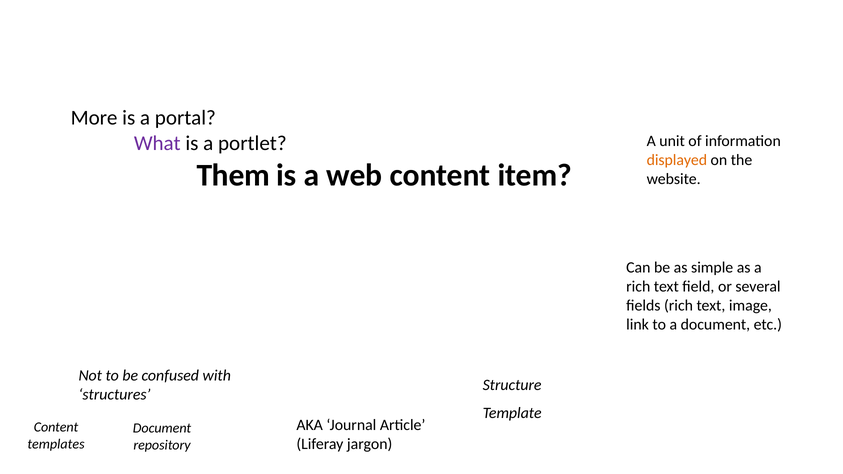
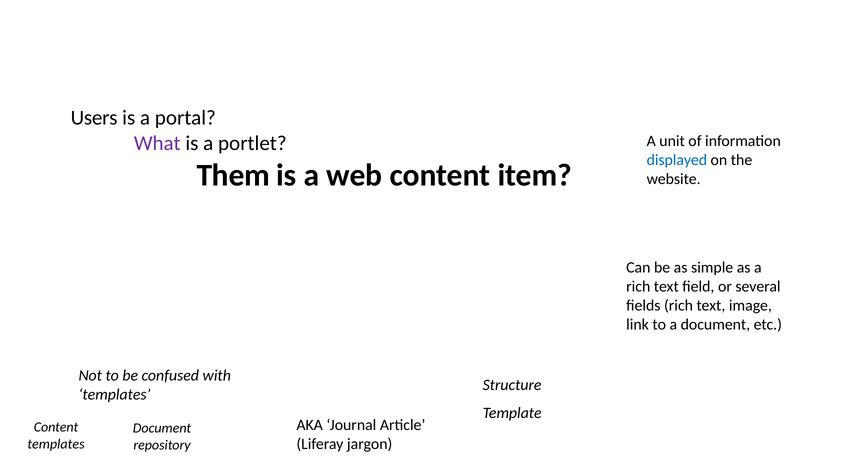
More: More -> Users (94, 118)
displayed colour: orange -> blue (677, 160)
structures: structures -> templates (115, 395)
